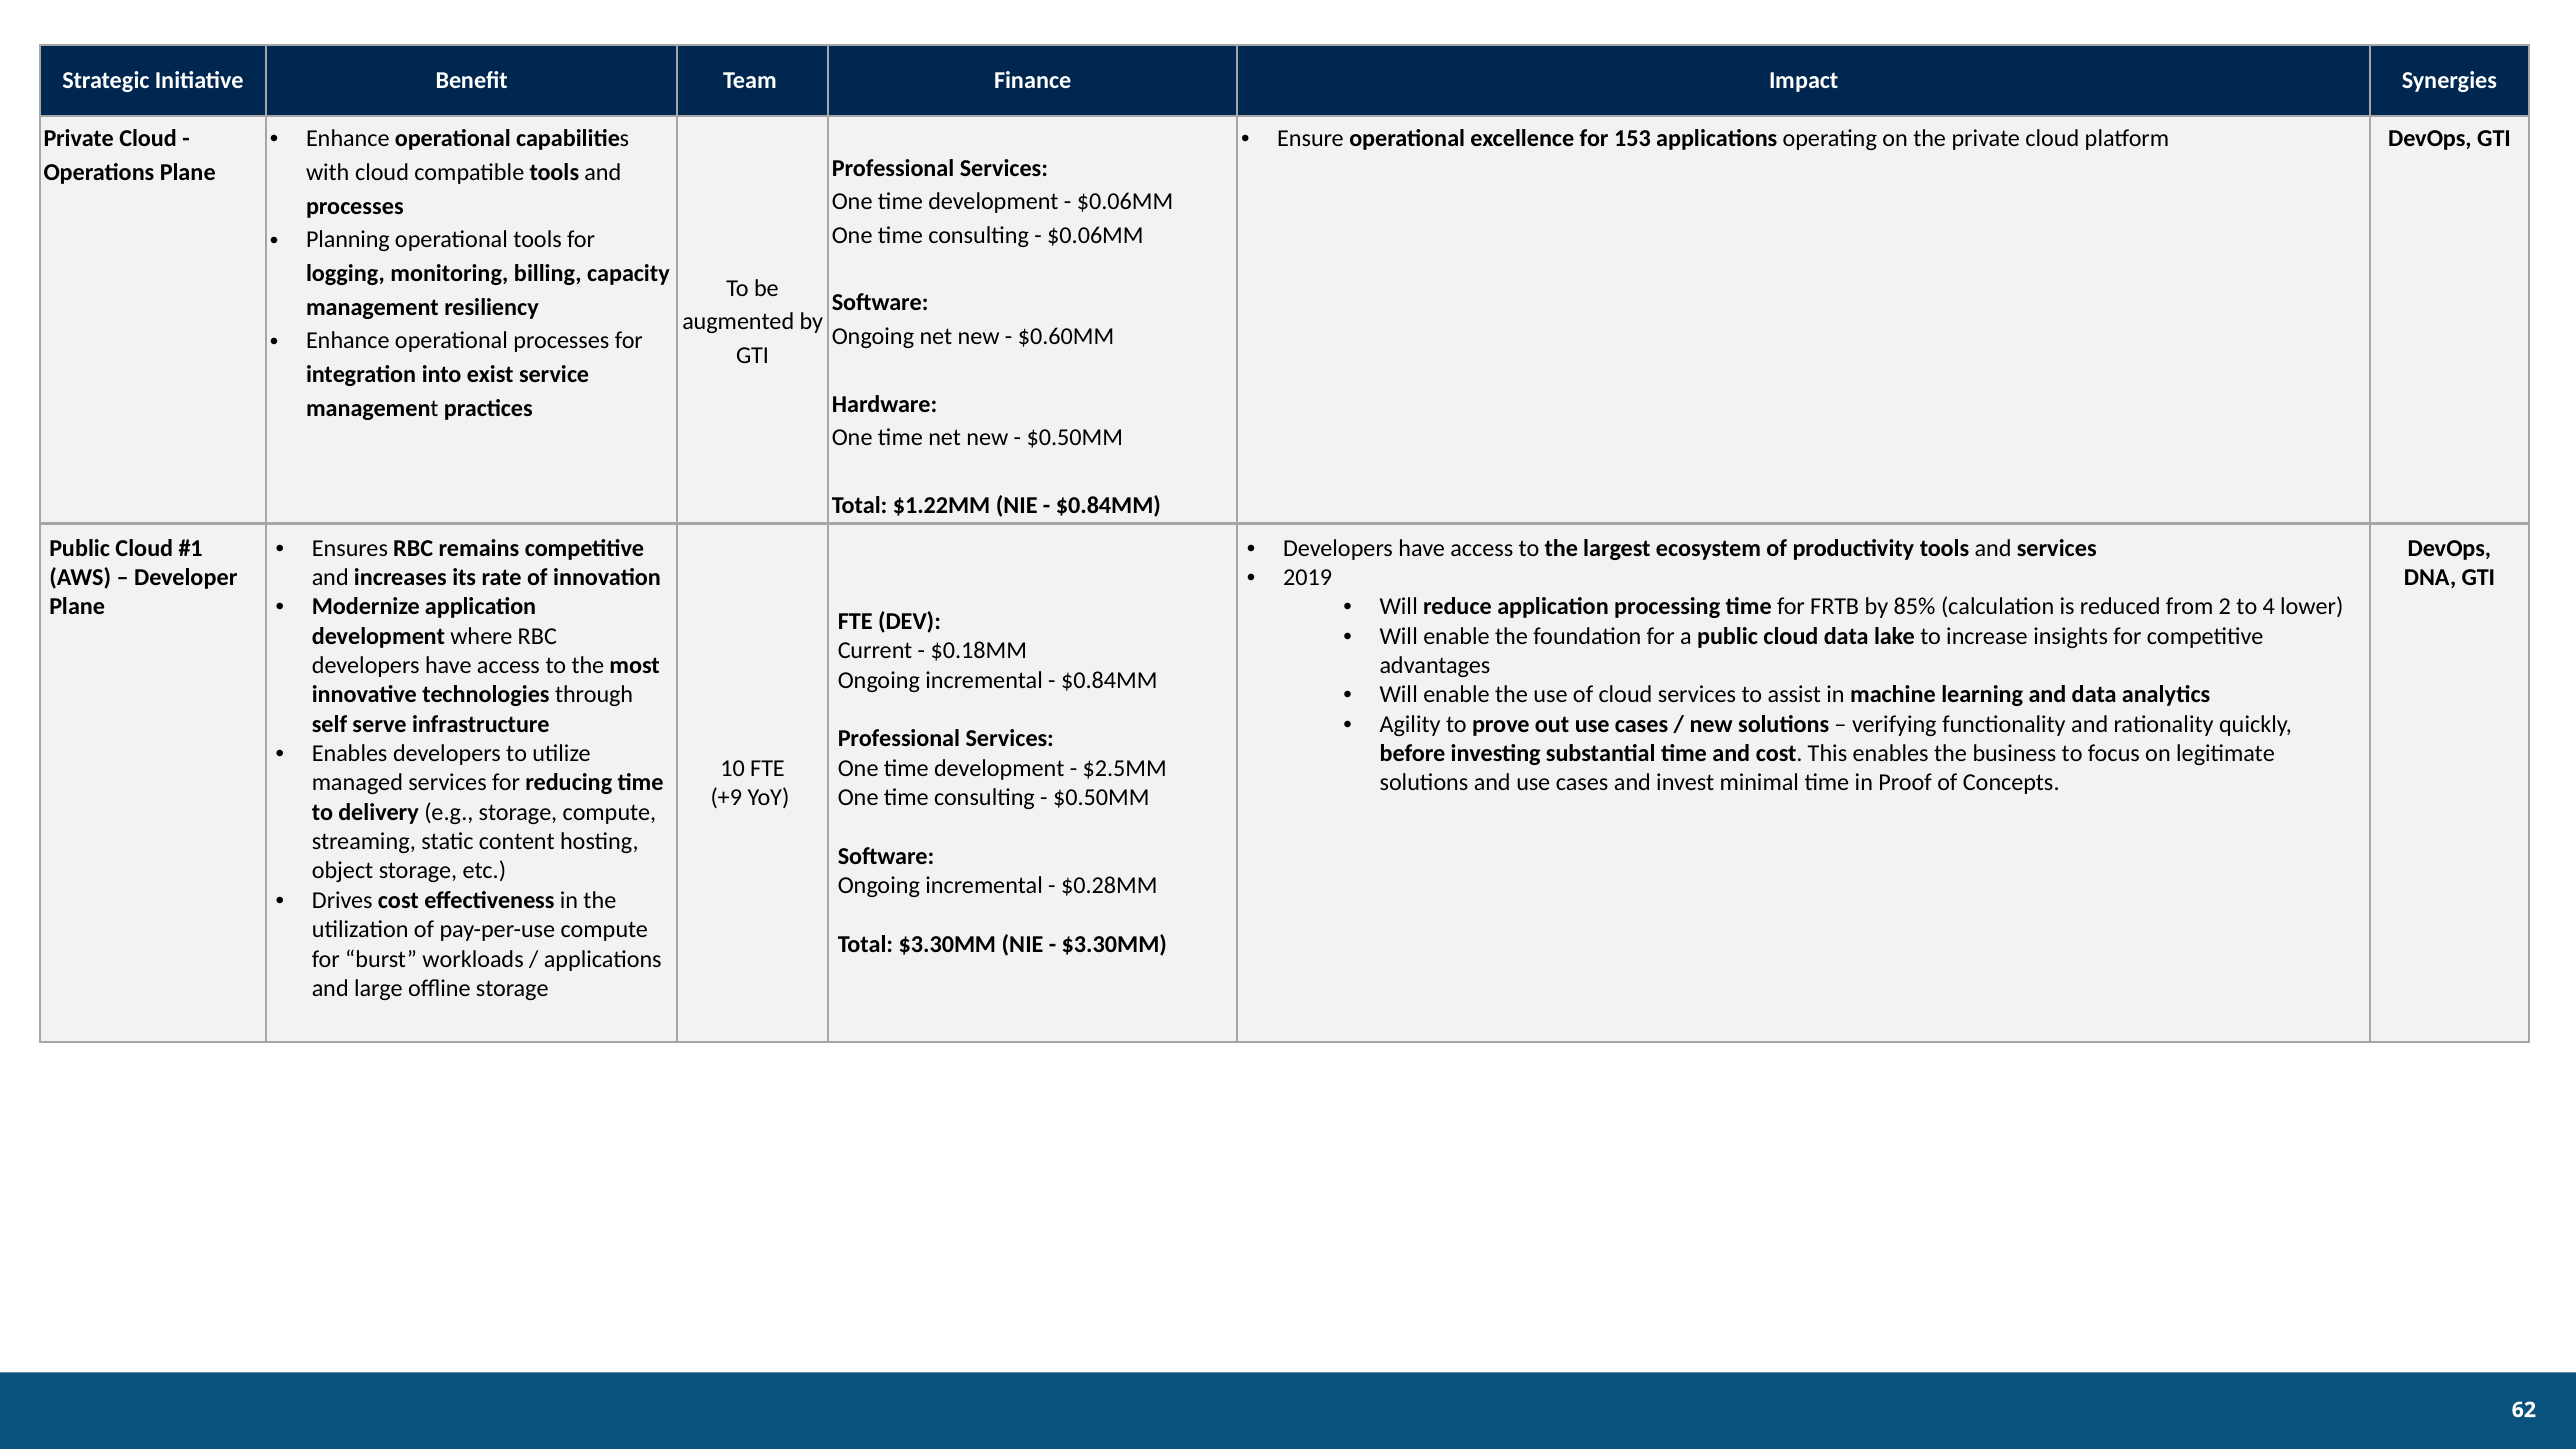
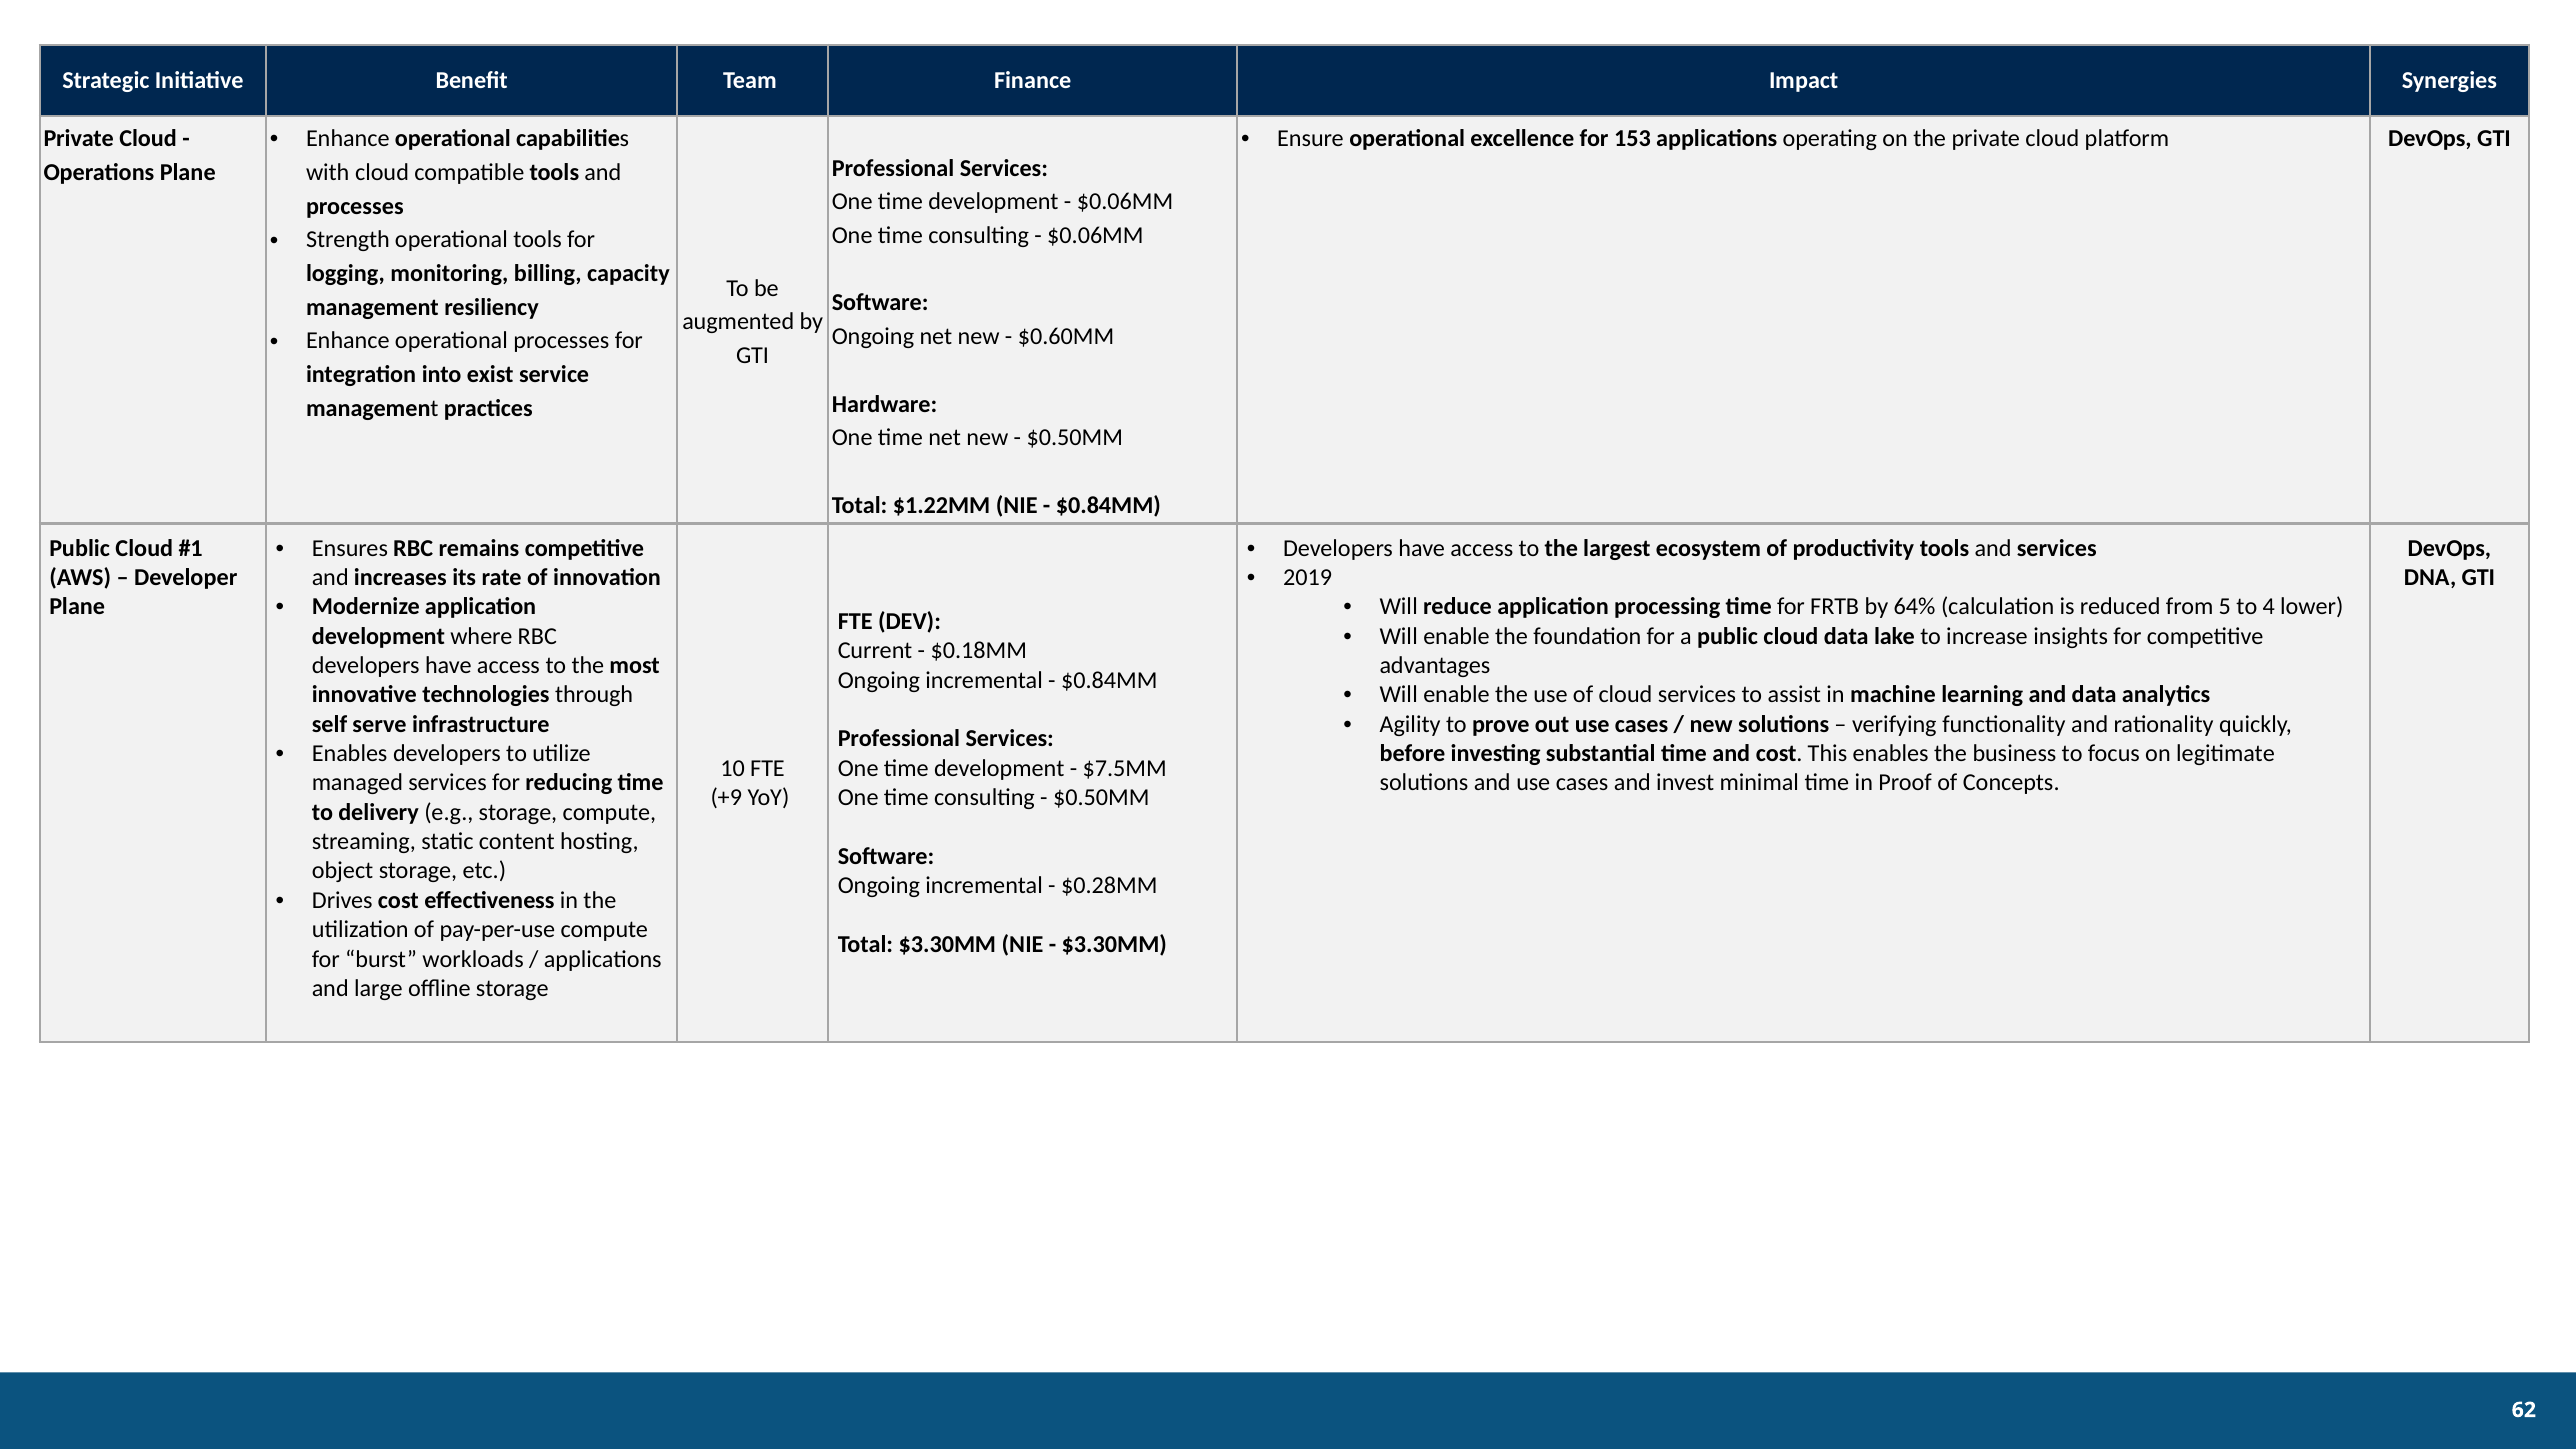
Planning: Planning -> Strength (348, 240)
85%: 85% -> 64% (1915, 607)
2: 2 -> 5 (2225, 607)
$2.5MM: $2.5MM -> $7.5MM (1125, 768)
